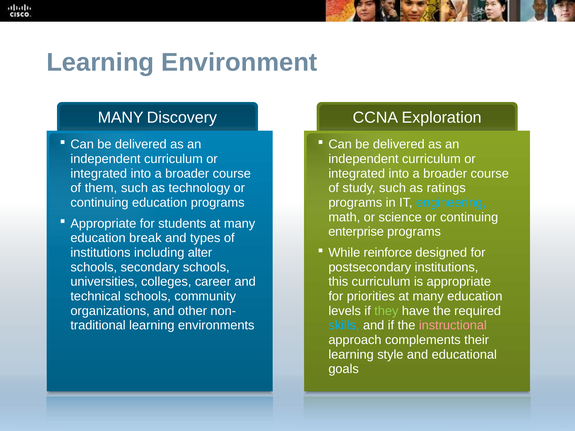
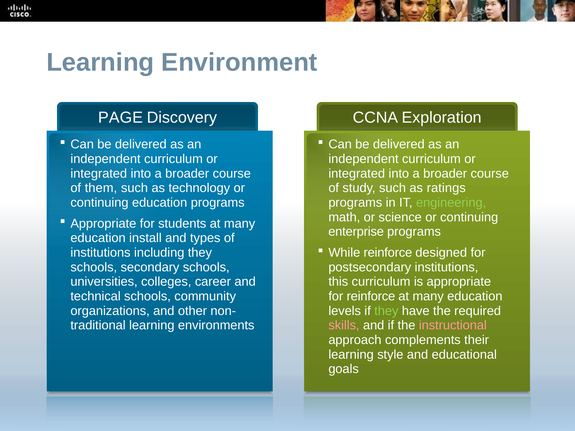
MANY: MANY -> PAGE (120, 118)
engineering colour: light blue -> light green (451, 203)
break: break -> install (145, 238)
including alter: alter -> they (200, 253)
for priorities: priorities -> reinforce (371, 296)
skills colour: light blue -> pink (344, 326)
